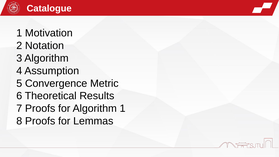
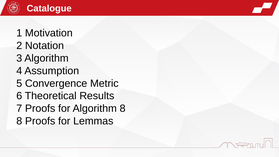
Algorithm 1: 1 -> 8 (123, 108)
